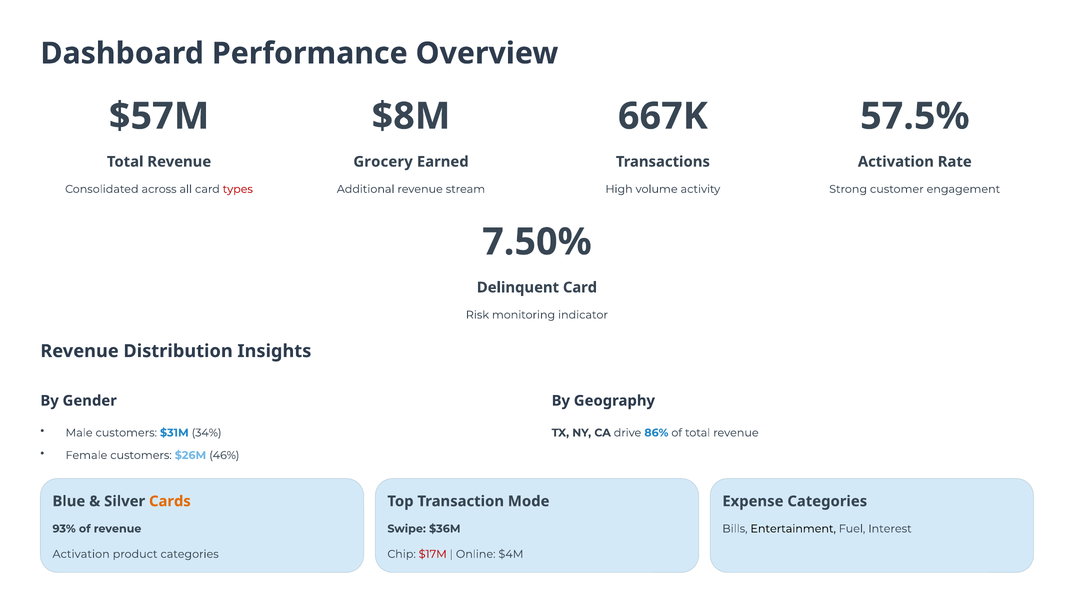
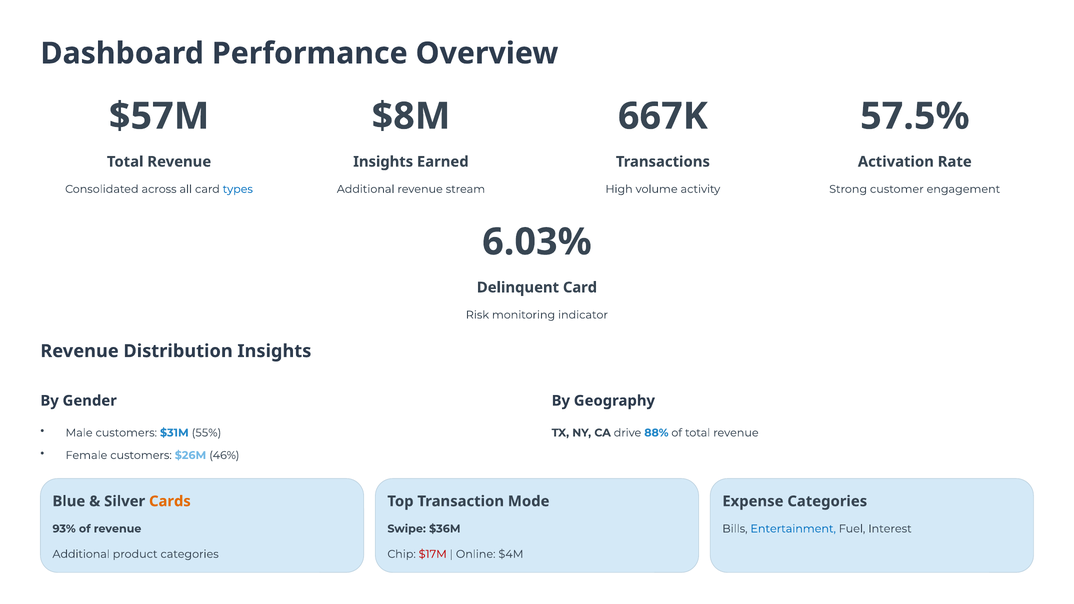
Grocery: Grocery -> Insights (383, 162)
types colour: red -> blue (238, 189)
7.50%: 7.50% -> 6.03% (537, 242)
34%: 34% -> 55% (206, 433)
86%: 86% -> 88% (656, 433)
Entertainment colour: black -> blue (793, 529)
Activation: Activation -> Additional (81, 554)
